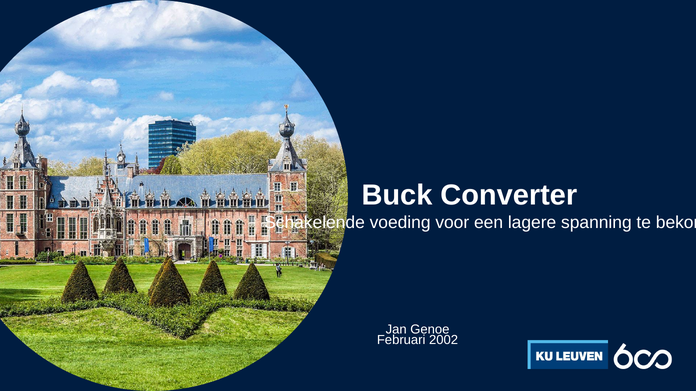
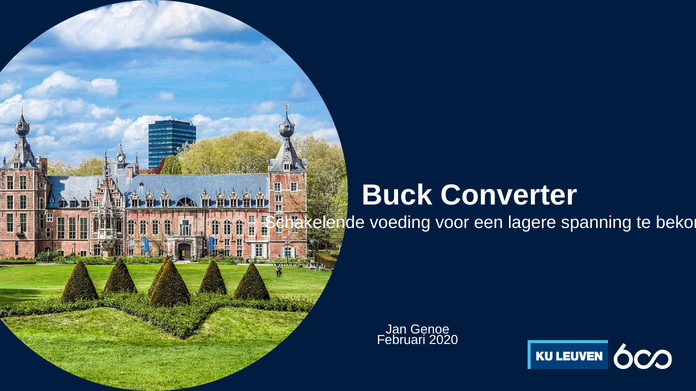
2002: 2002 -> 2020 (444, 340)
